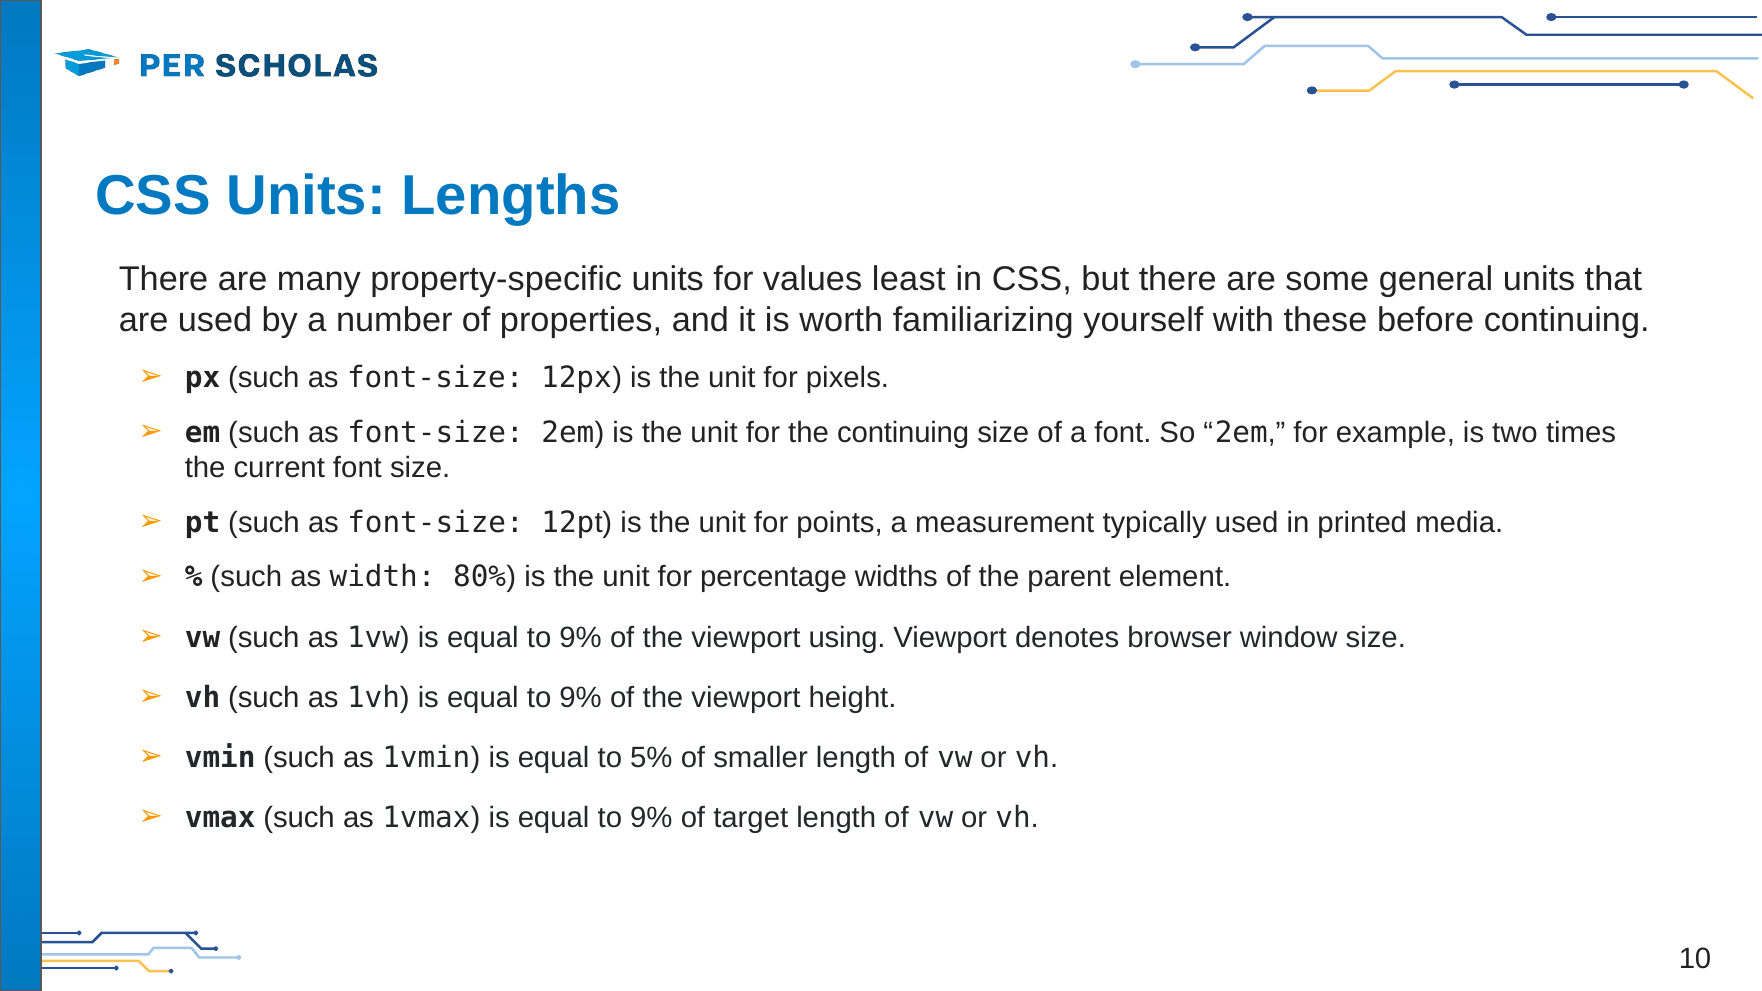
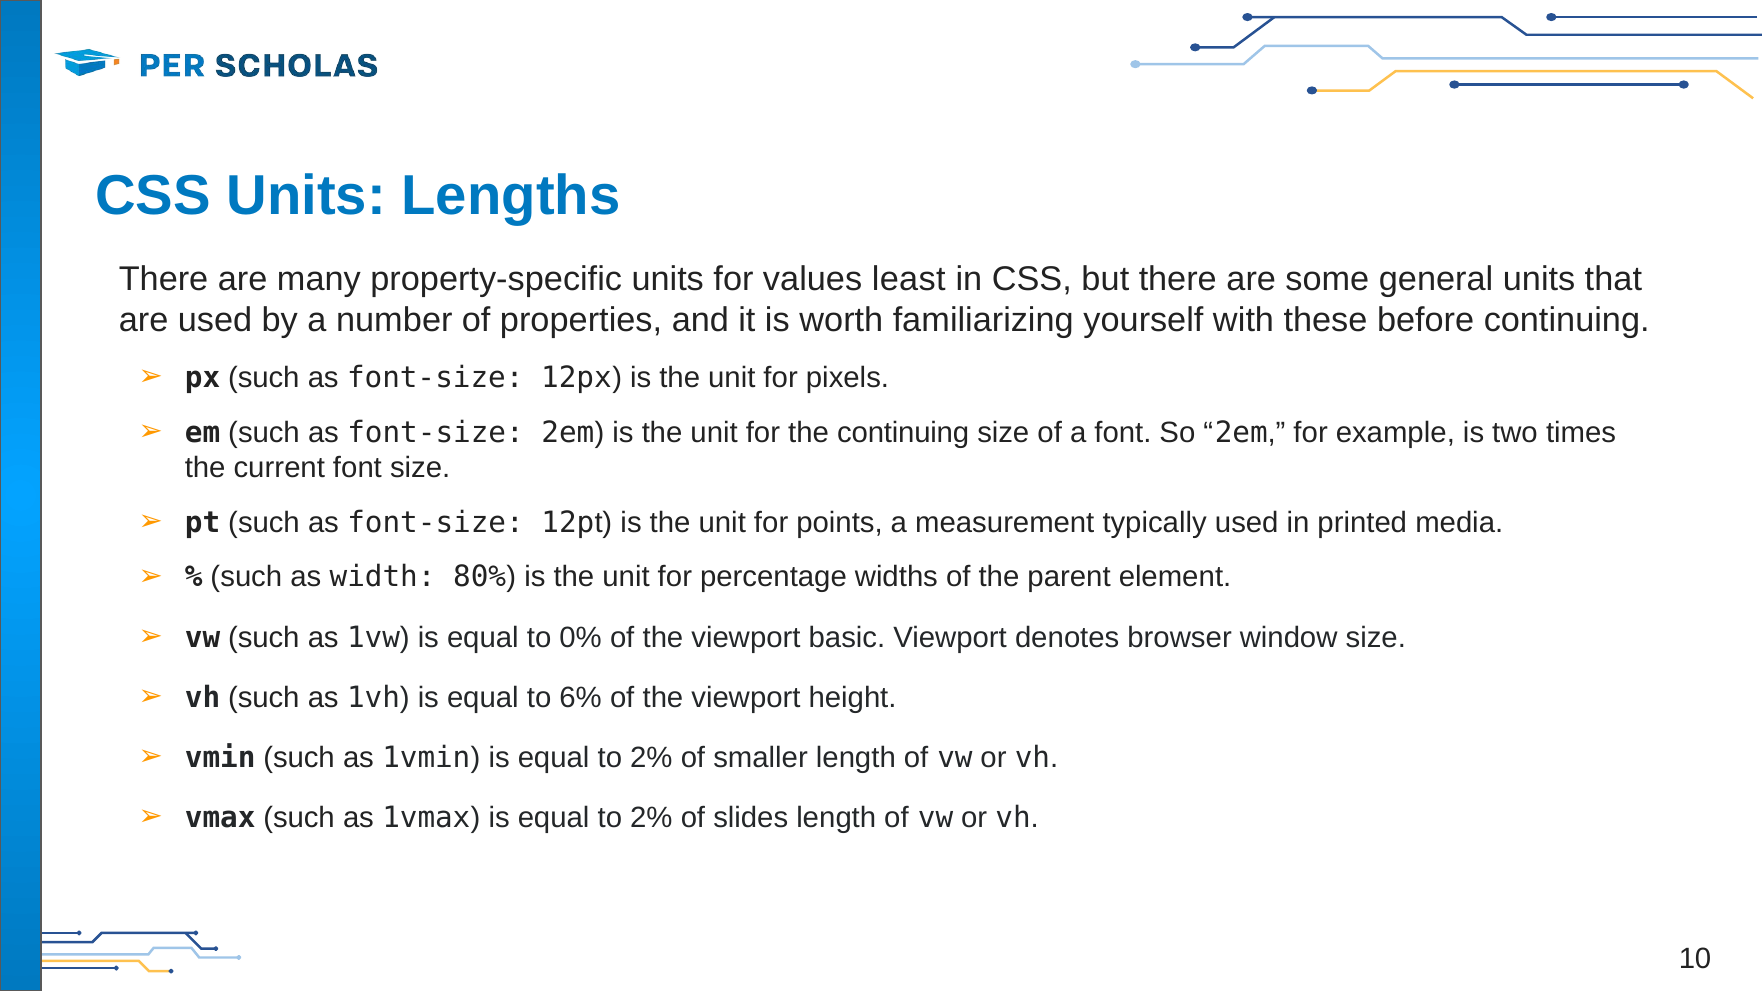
9%: 9% -> 0% (581, 637)
using: using -> basic (847, 637)
9%: 9% -> 6% (581, 698)
5%: 5% -> 2% (651, 758)
9%: 9% -> 2% (651, 818)
target: target -> slides (751, 818)
